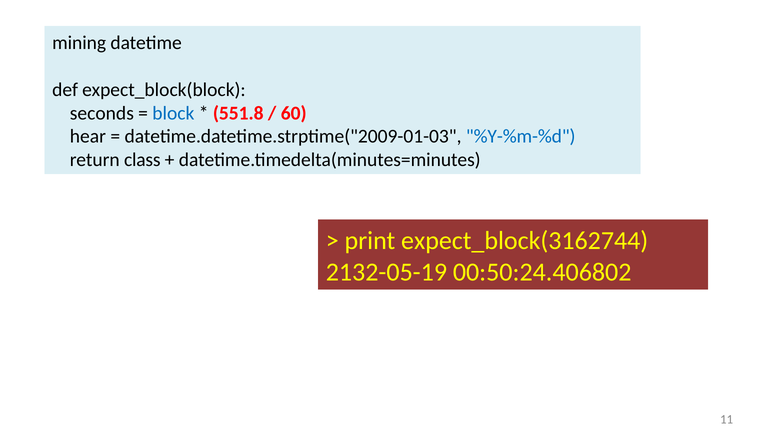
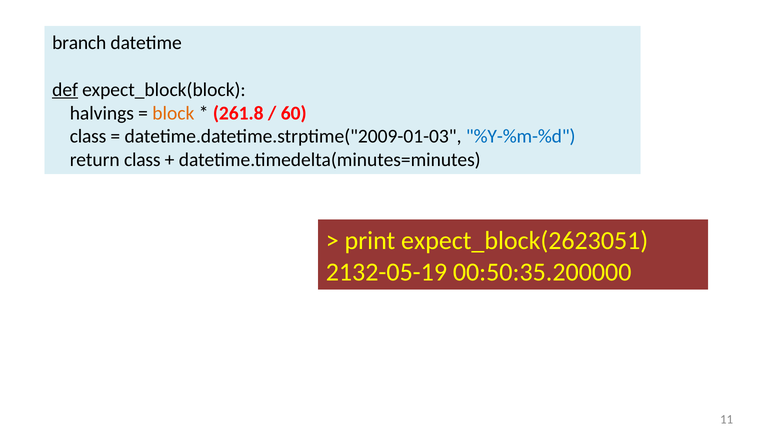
mining: mining -> branch (79, 43)
def underline: none -> present (65, 90)
seconds: seconds -> halvings (102, 113)
block colour: blue -> orange (173, 113)
551.8: 551.8 -> 261.8 (238, 113)
hear: hear -> class (88, 136)
expect_block(3162744: expect_block(3162744 -> expect_block(2623051 (525, 241)
00:50:24.406802: 00:50:24.406802 -> 00:50:35.200000 (542, 272)
